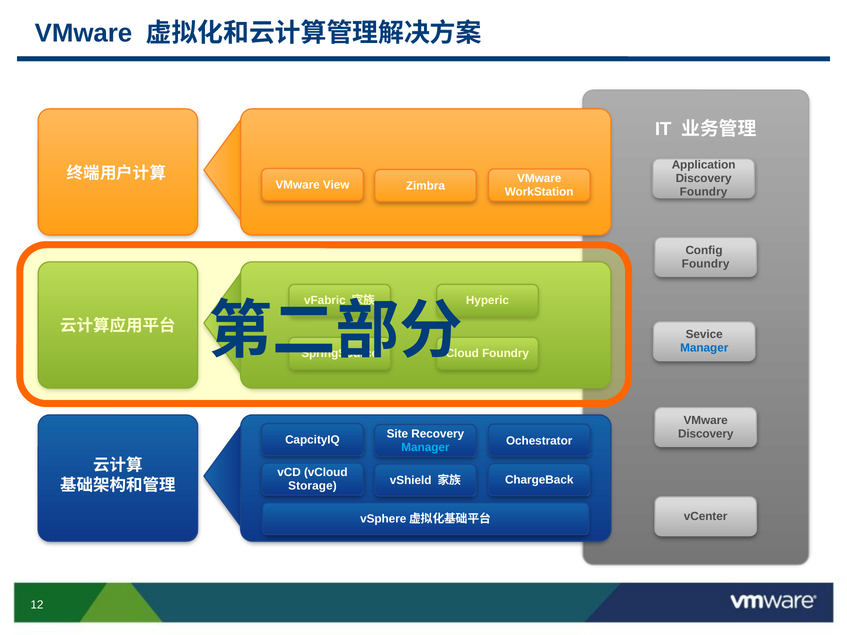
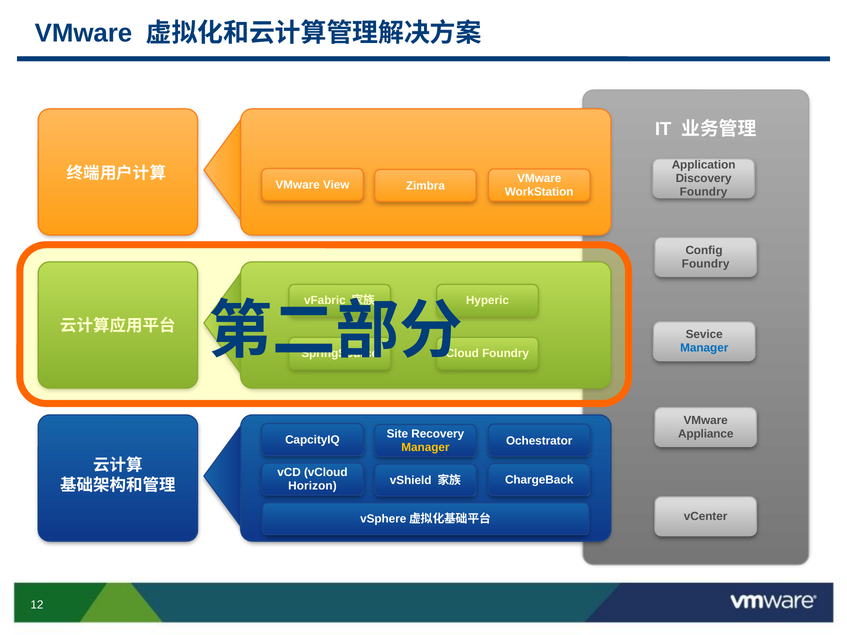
Discovery: Discovery -> Appliance (706, 434)
Manager colour: light blue -> yellow (425, 448)
Storage: Storage -> Horizon (312, 486)
